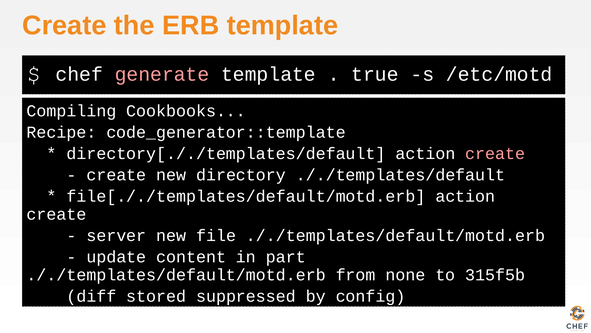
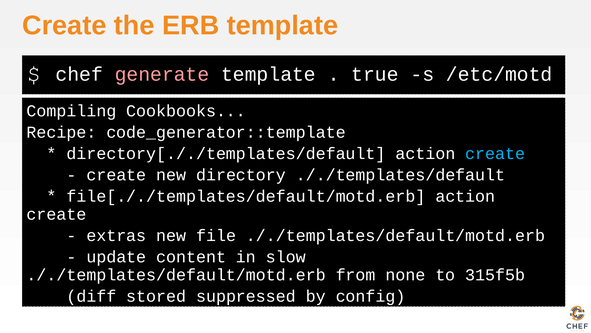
create colour: pink -> light blue (495, 153)
server: server -> extras (116, 235)
part: part -> slow (286, 257)
